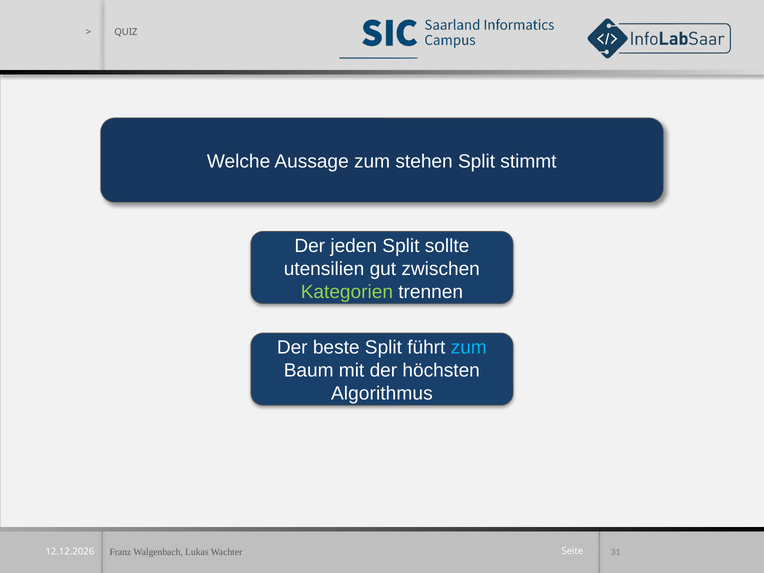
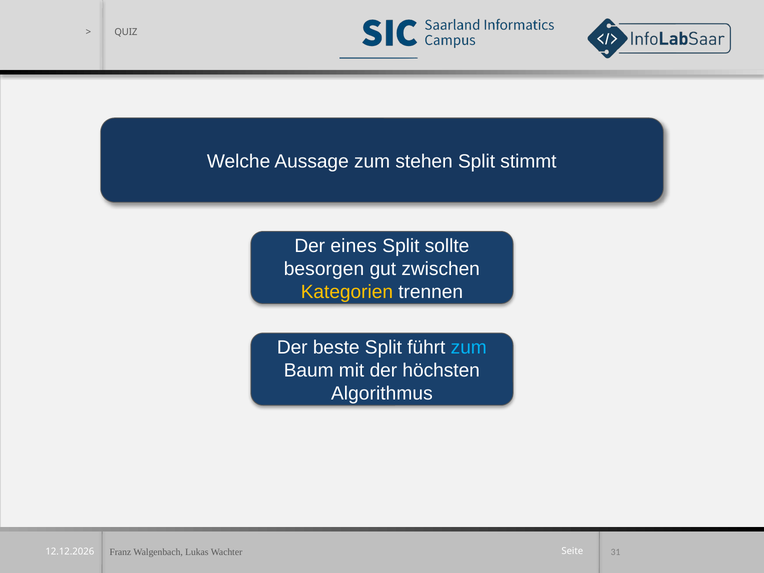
jeden: jeden -> eines (354, 246)
utensilien: utensilien -> besorgen (324, 269)
Kategorien colour: light green -> yellow (347, 292)
